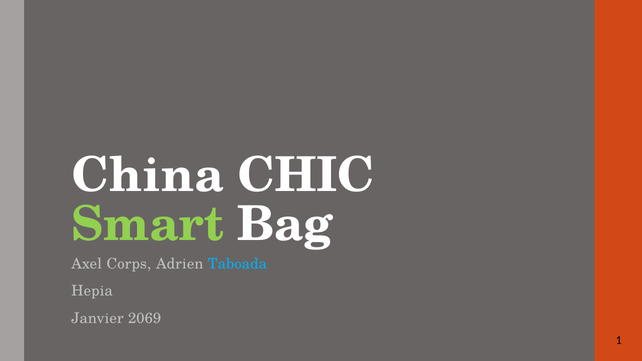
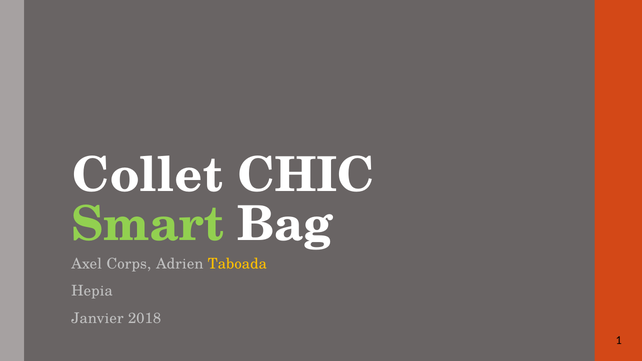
China: China -> Collet (148, 176)
Taboada colour: light blue -> yellow (237, 264)
2069: 2069 -> 2018 (145, 319)
